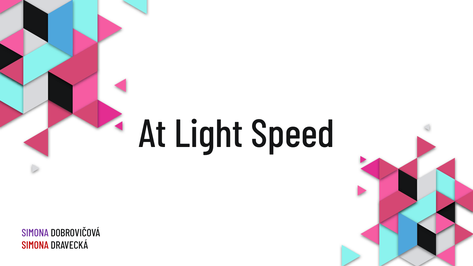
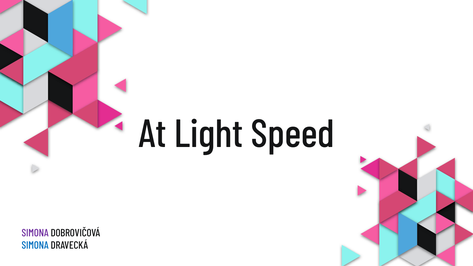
SIMONA colour: red -> blue (35, 246)
